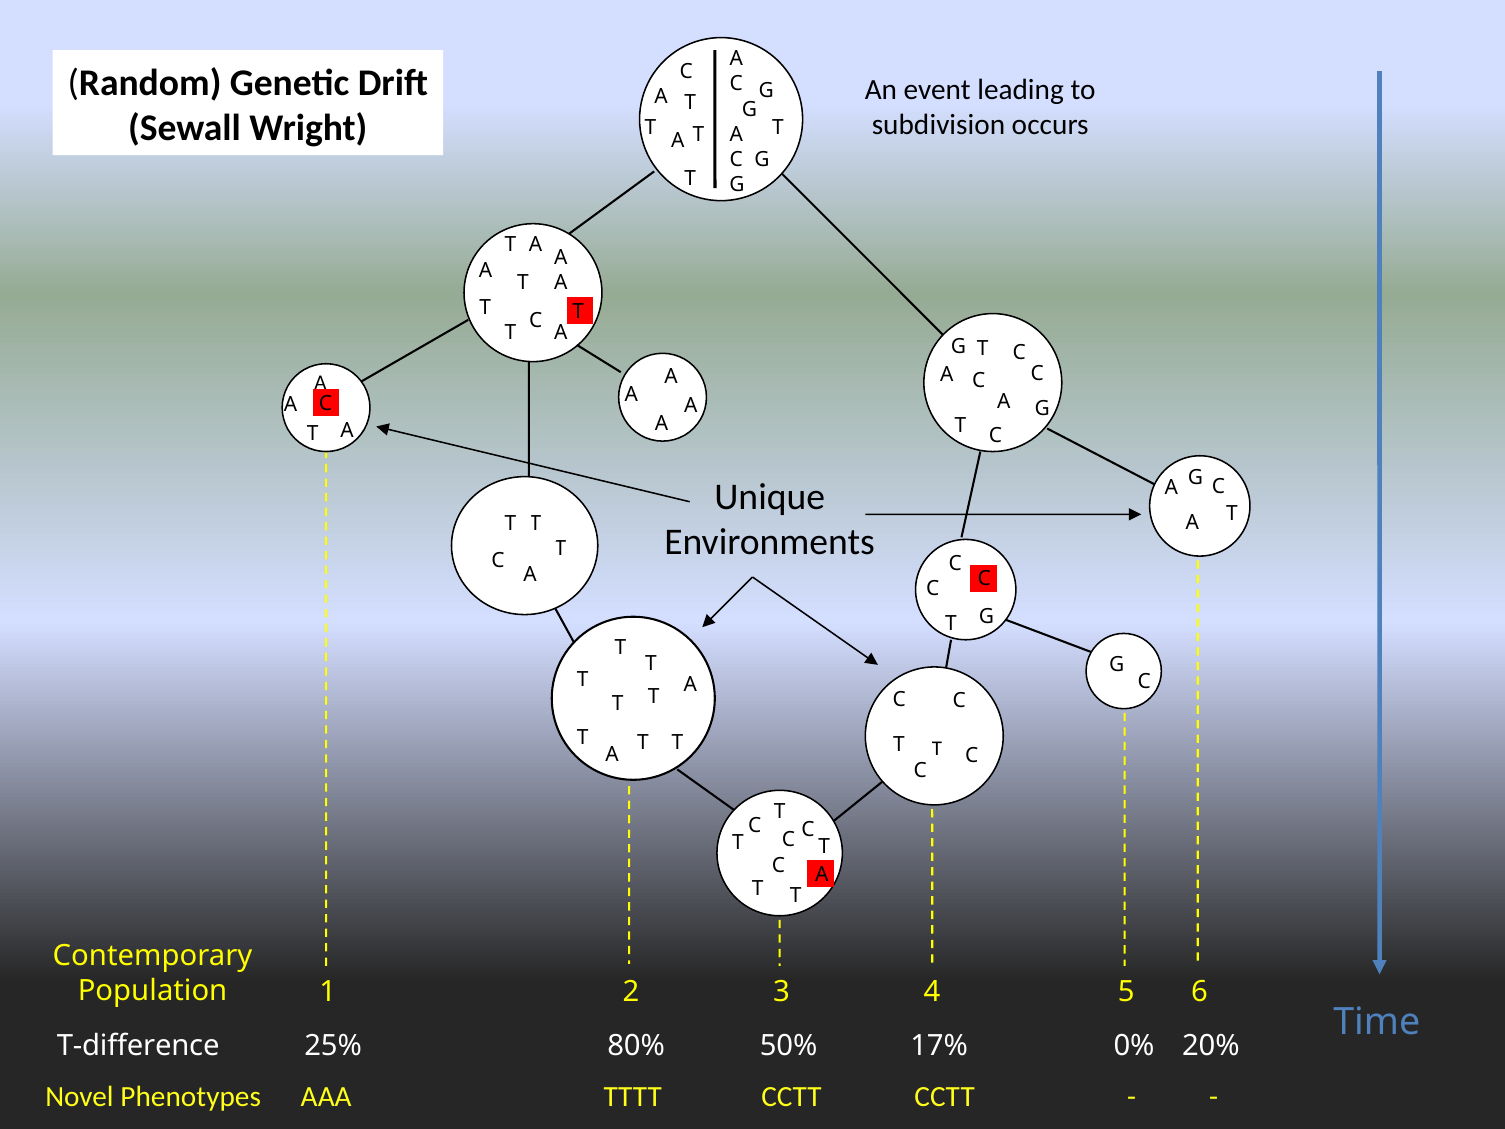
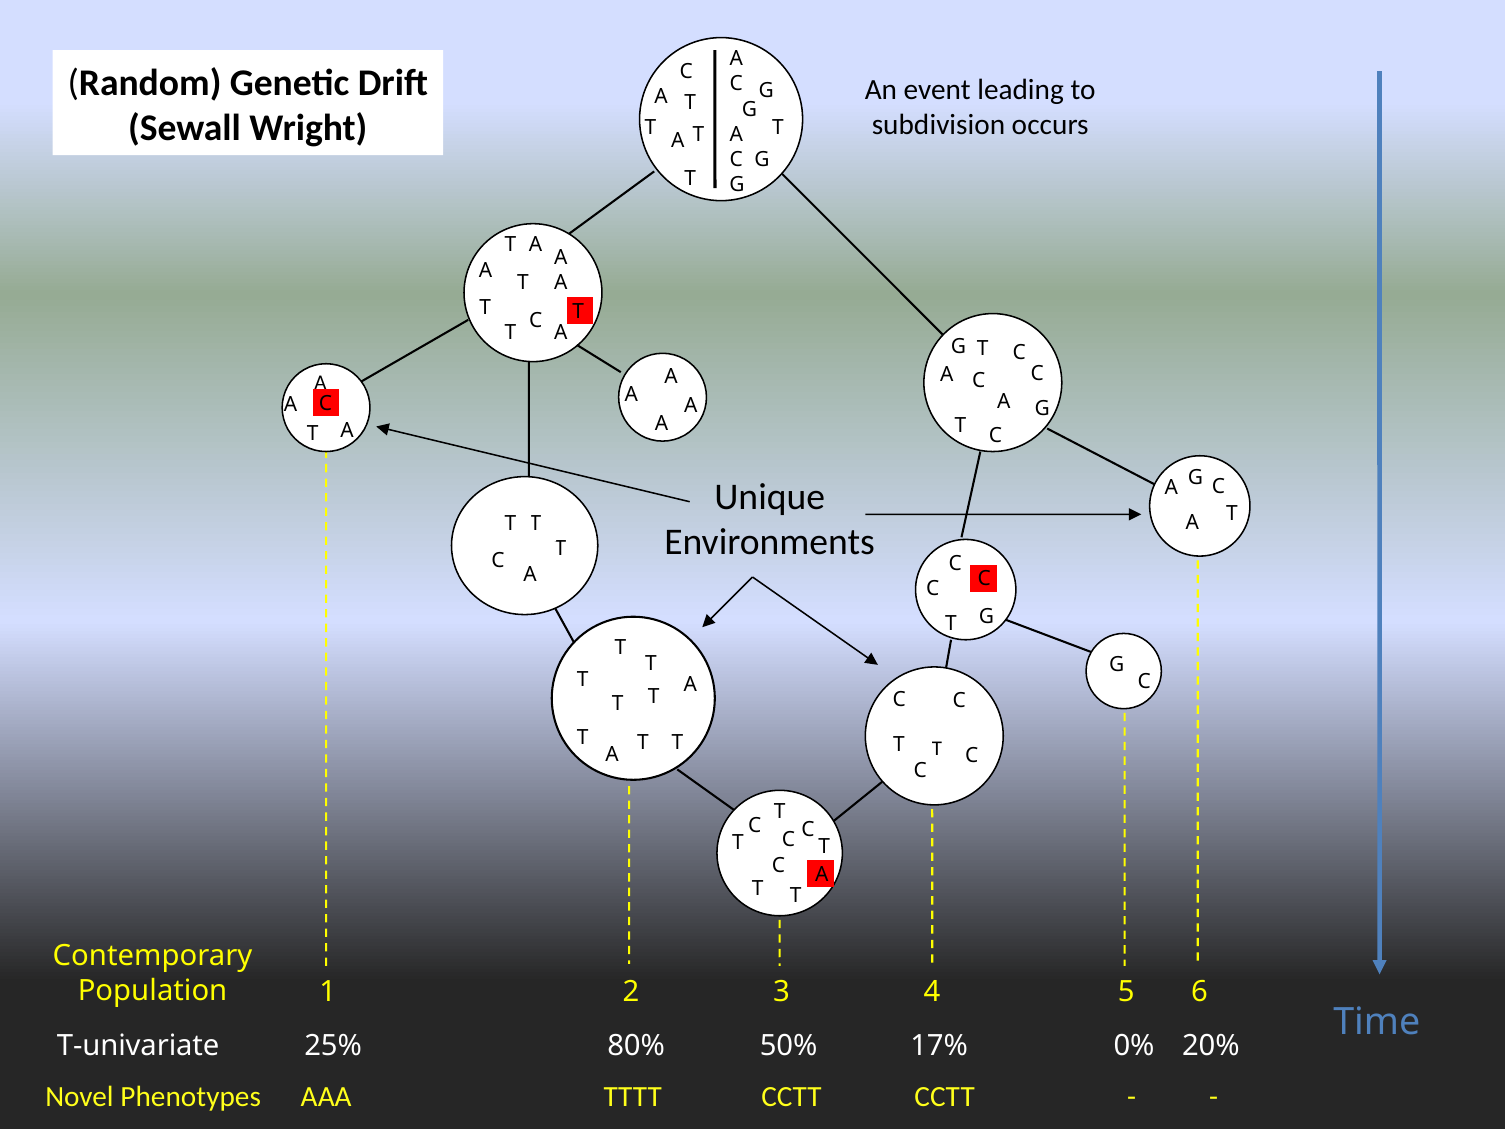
T-difference: T-difference -> T-univariate (138, 1046)
